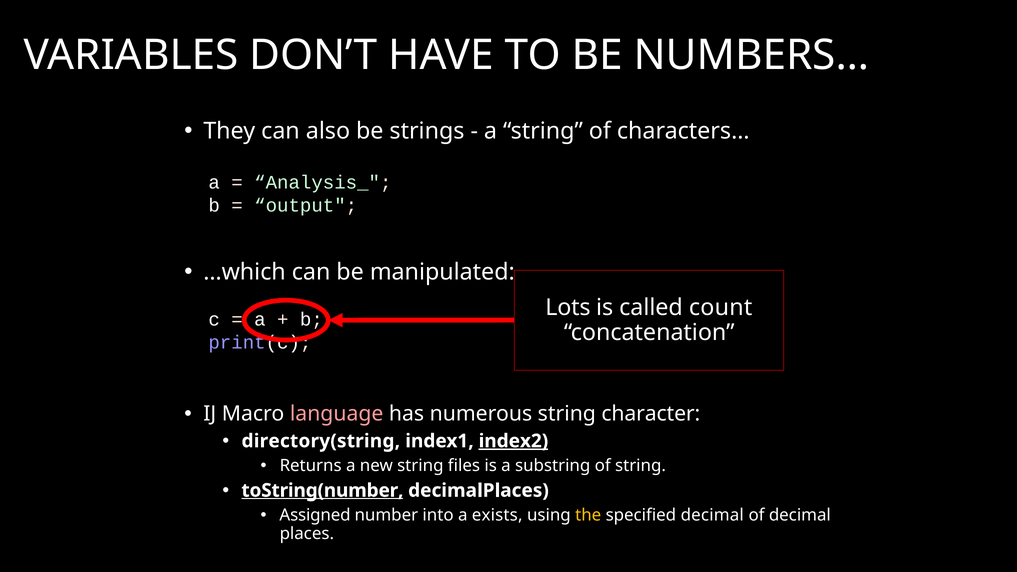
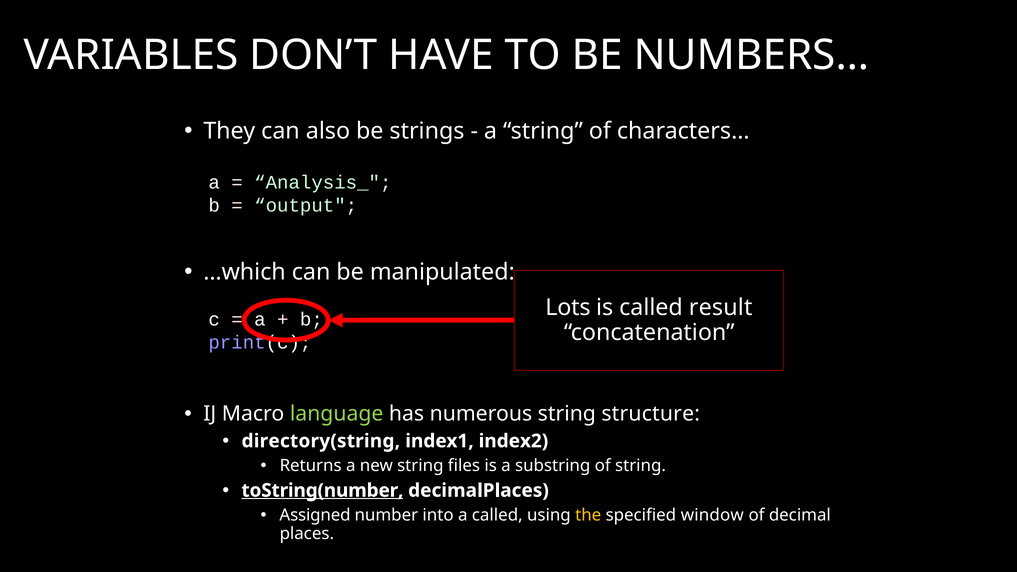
count: count -> result (721, 307)
language colour: pink -> light green (337, 414)
character: character -> structure (651, 414)
index2 underline: present -> none (513, 441)
a exists: exists -> called (497, 515)
specified decimal: decimal -> window (712, 515)
